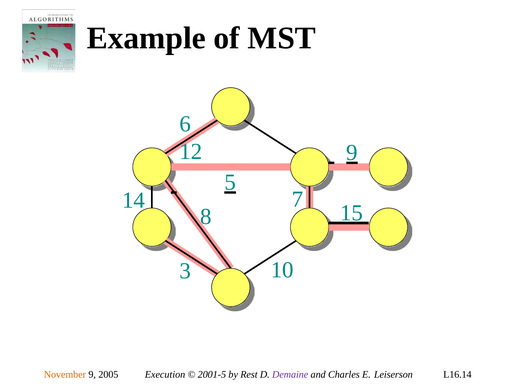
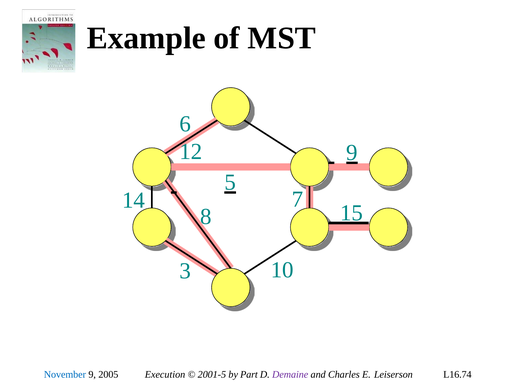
November colour: orange -> blue (65, 374)
Rest: Rest -> Part (249, 374)
L16.14: L16.14 -> L16.74 (457, 374)
